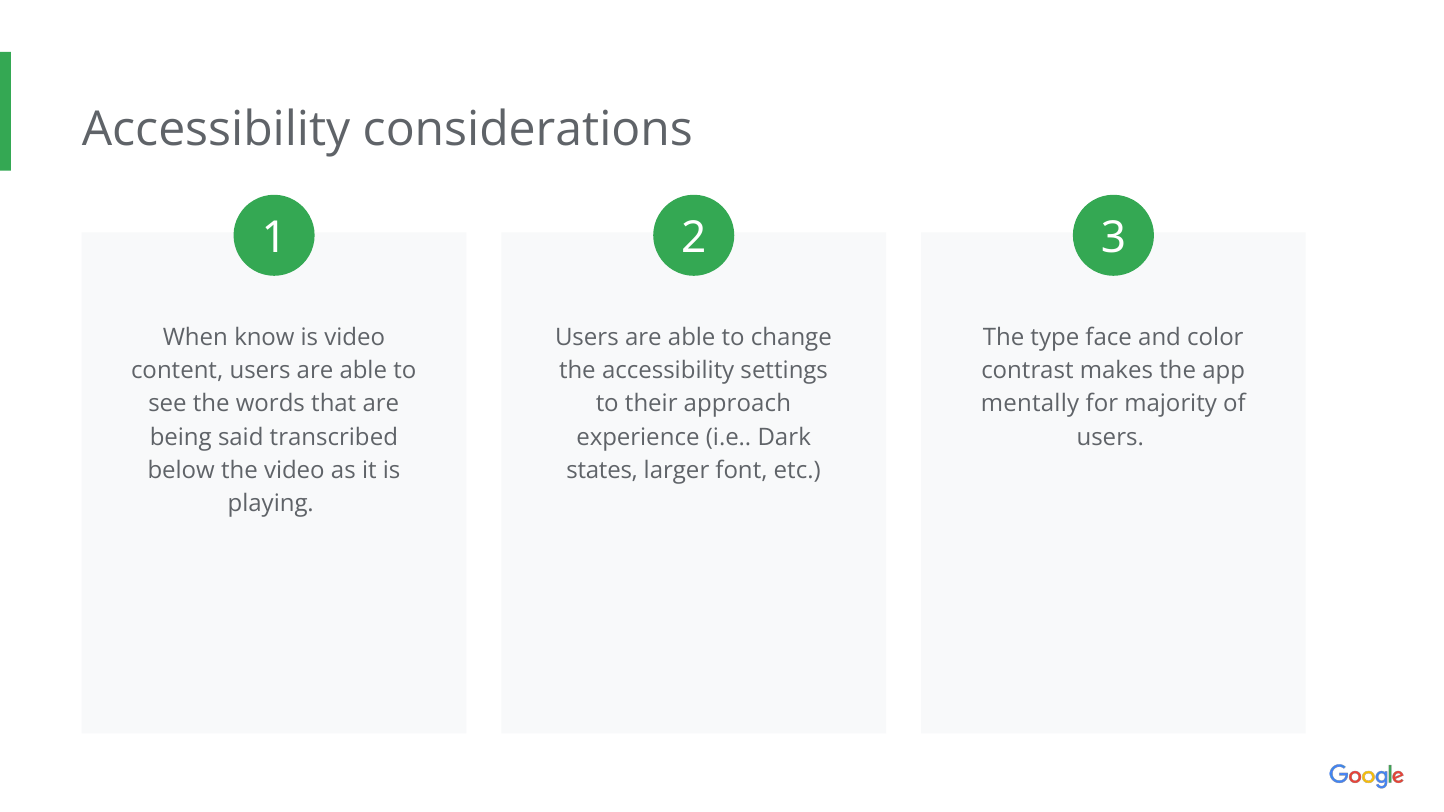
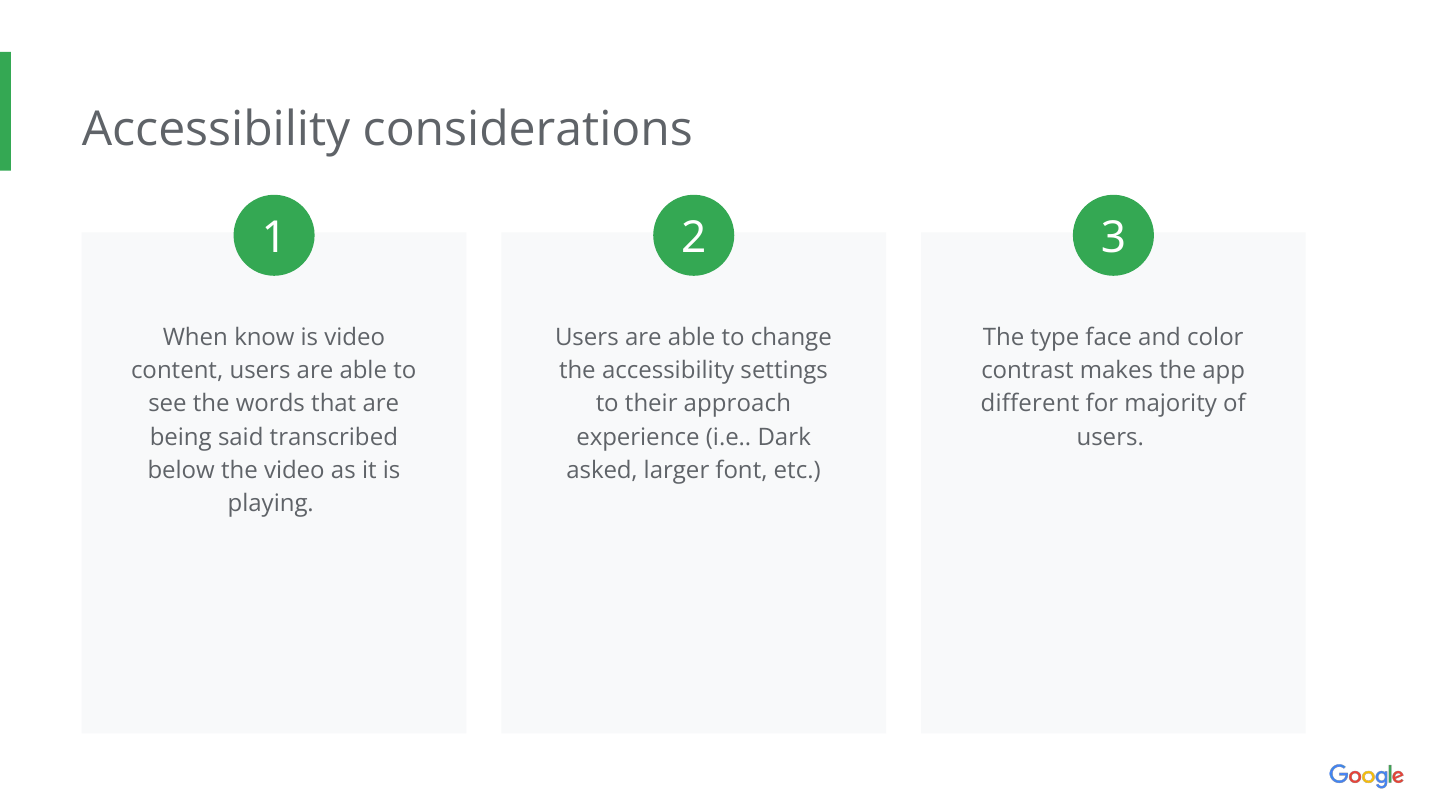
mentally: mentally -> different (1030, 404)
states: states -> asked (602, 470)
